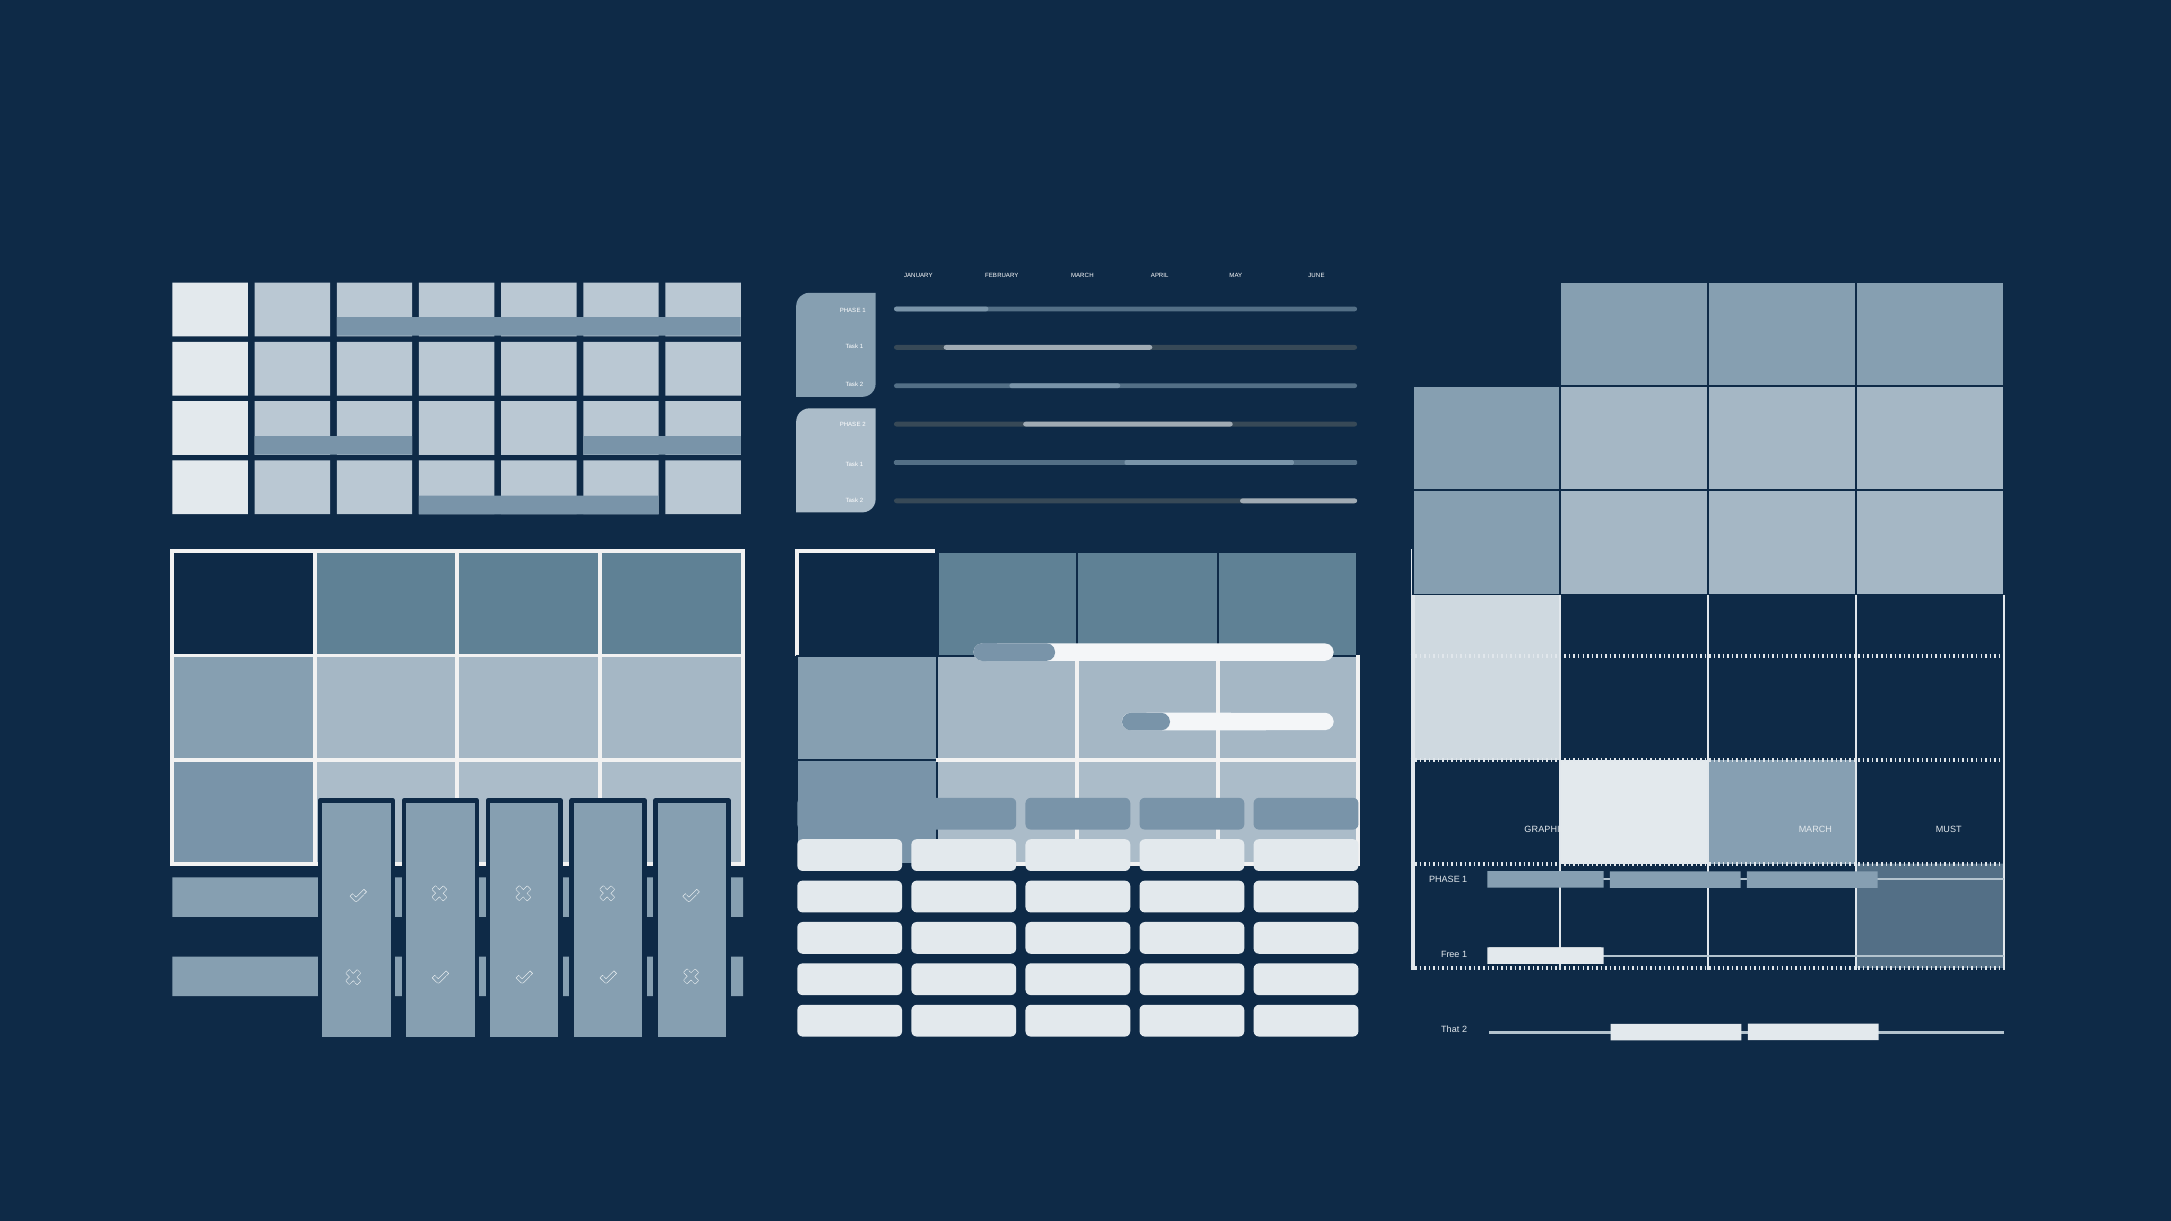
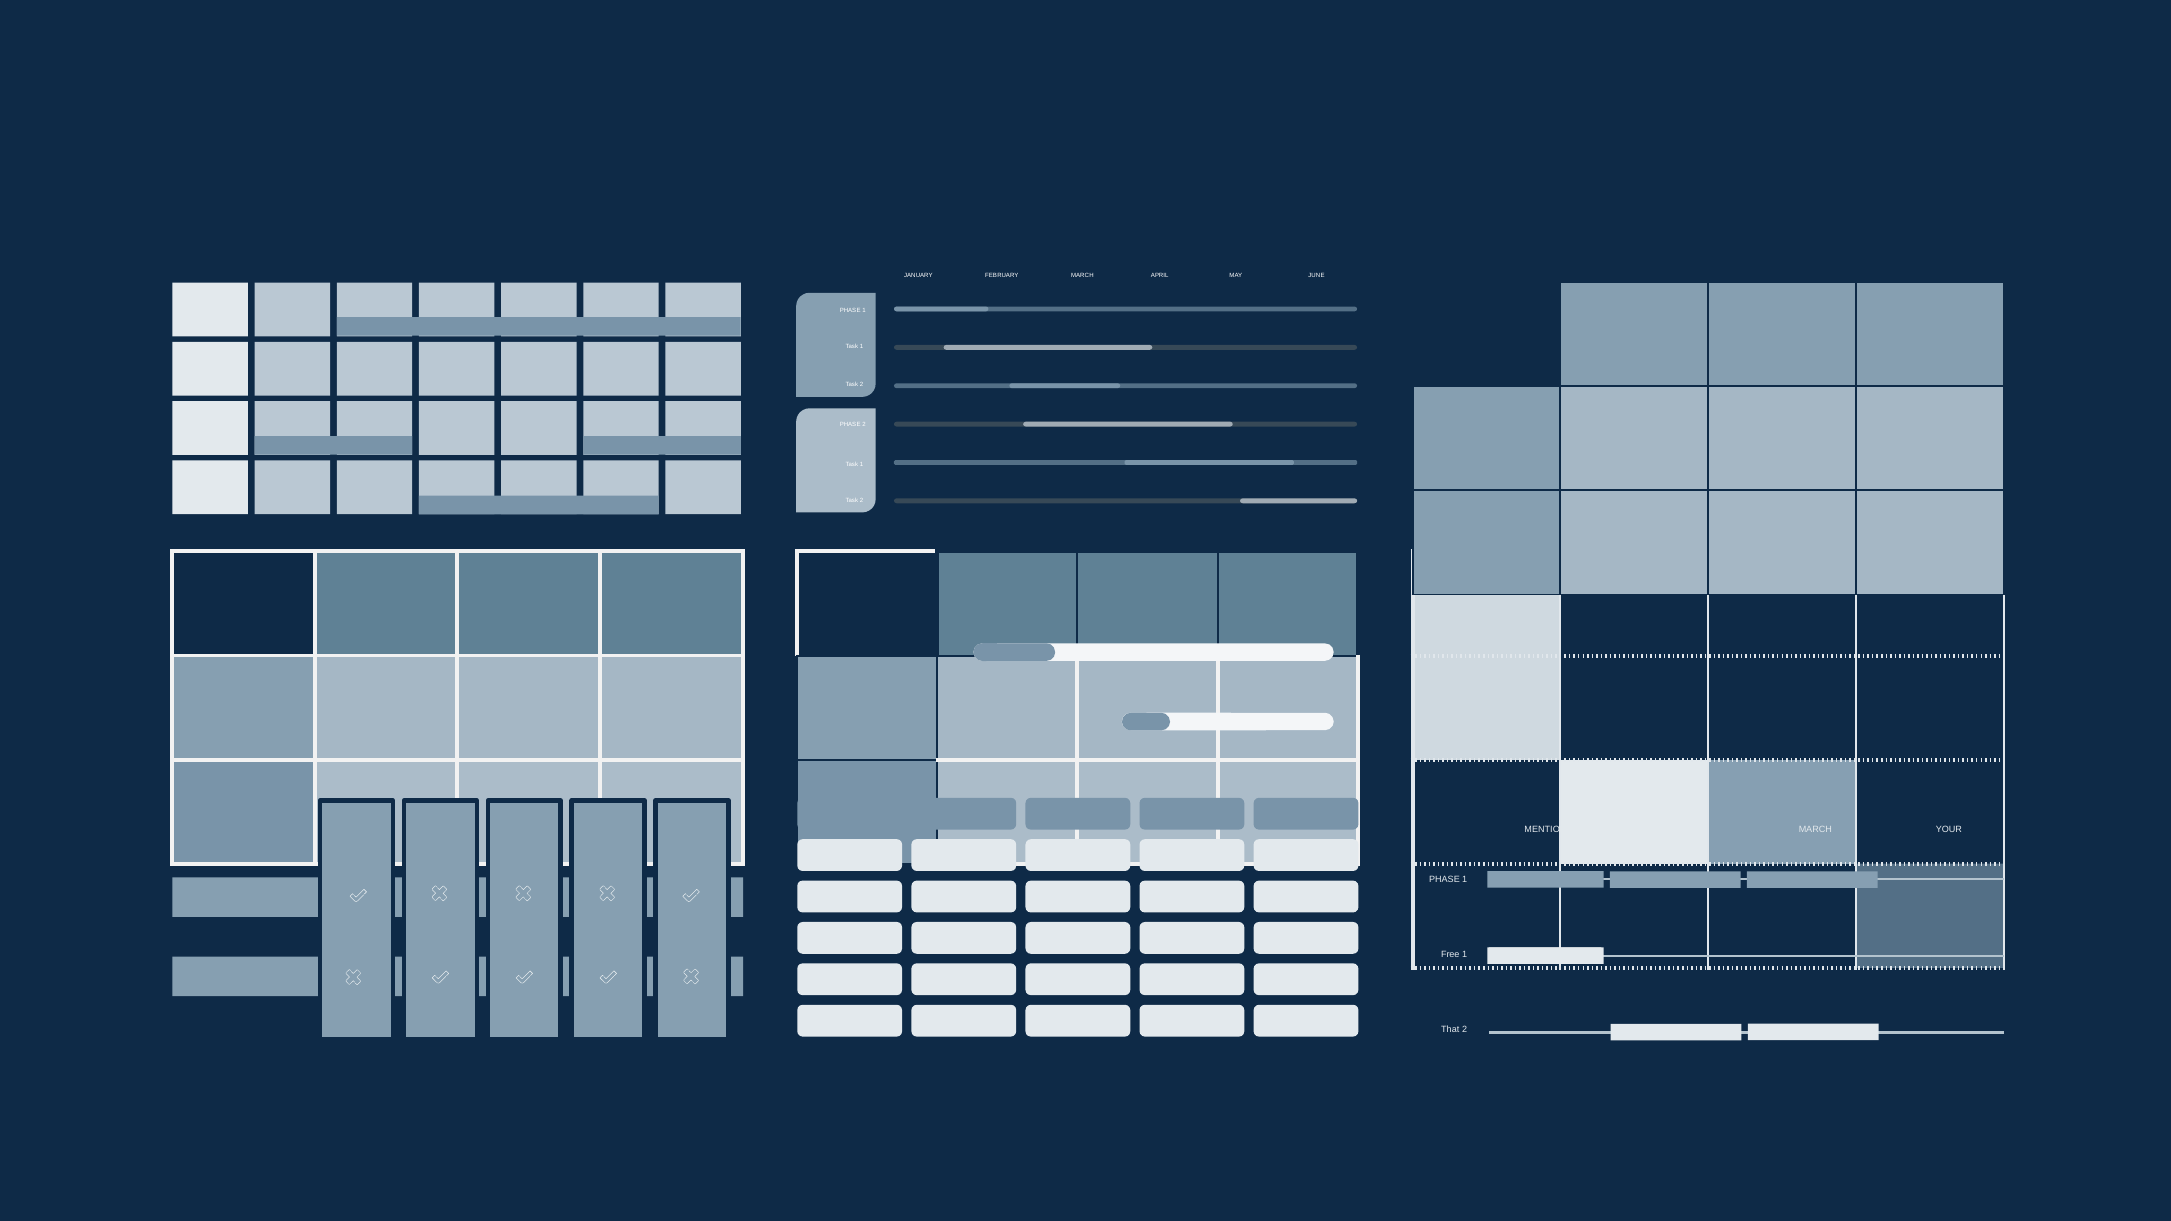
GRAPHIC: GRAPHIC -> MENTION (1545, 830)
MUST: MUST -> YOUR (1949, 830)
